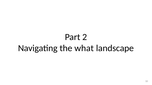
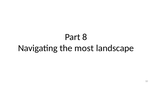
2: 2 -> 8 (85, 37)
what: what -> most (84, 48)
